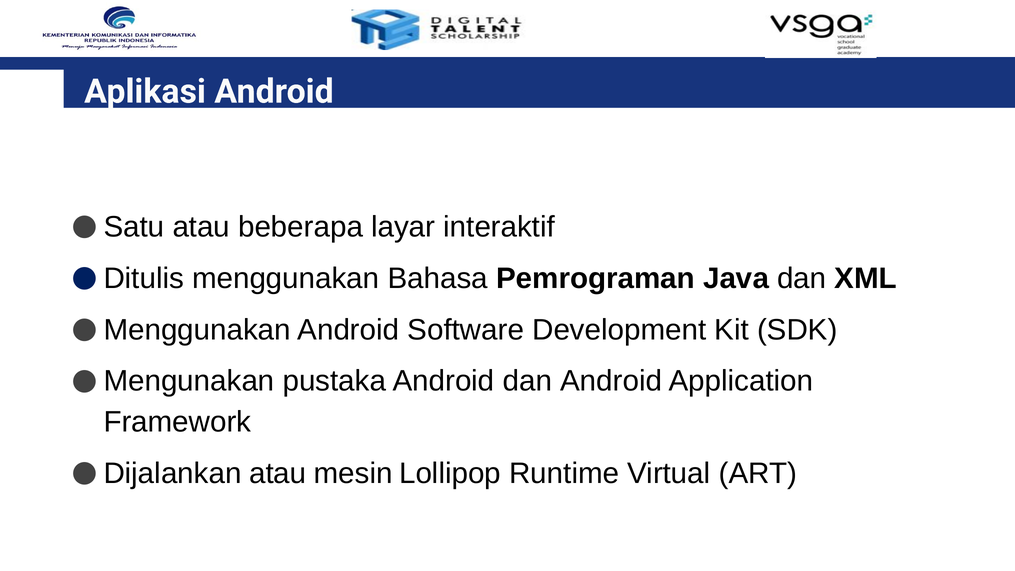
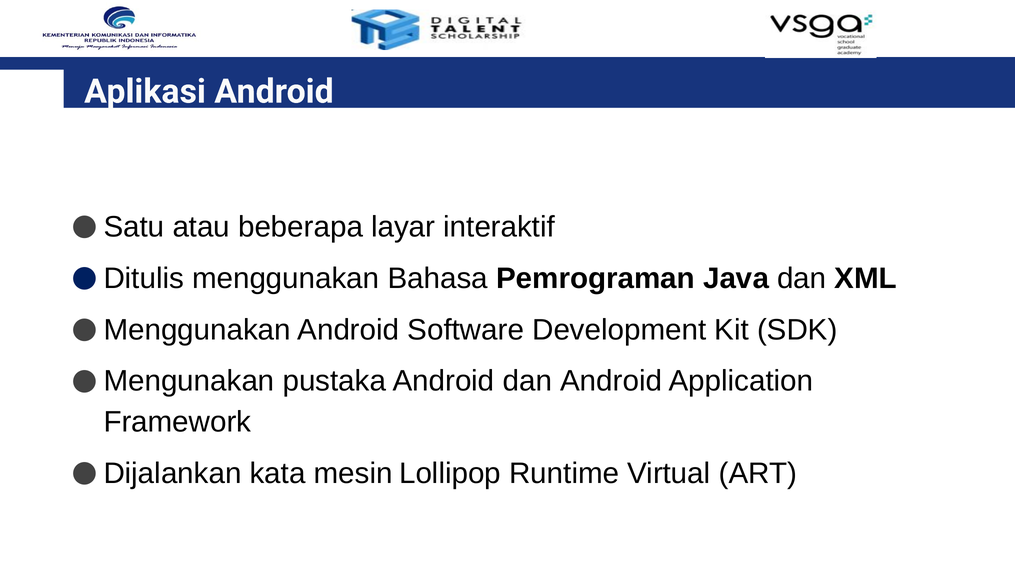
atau: atau -> kata (278, 473)
